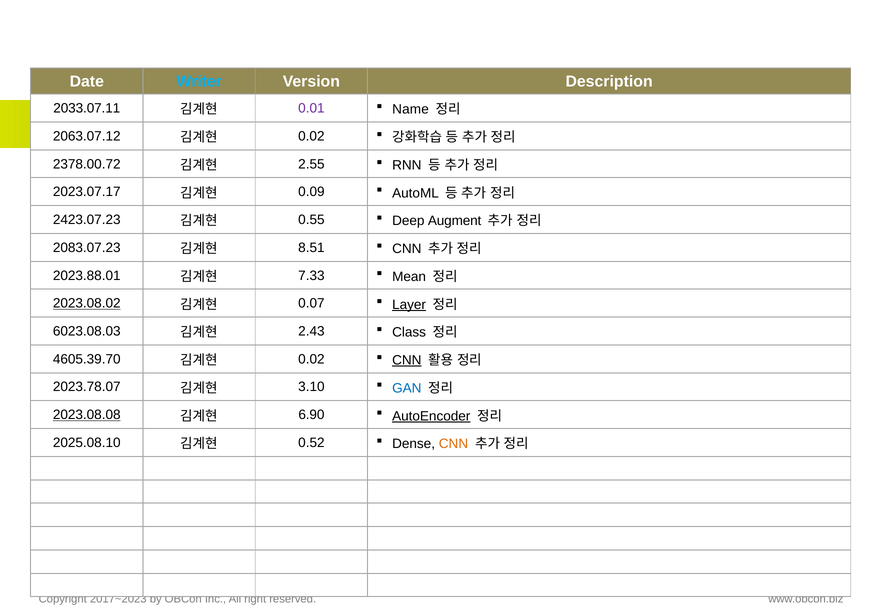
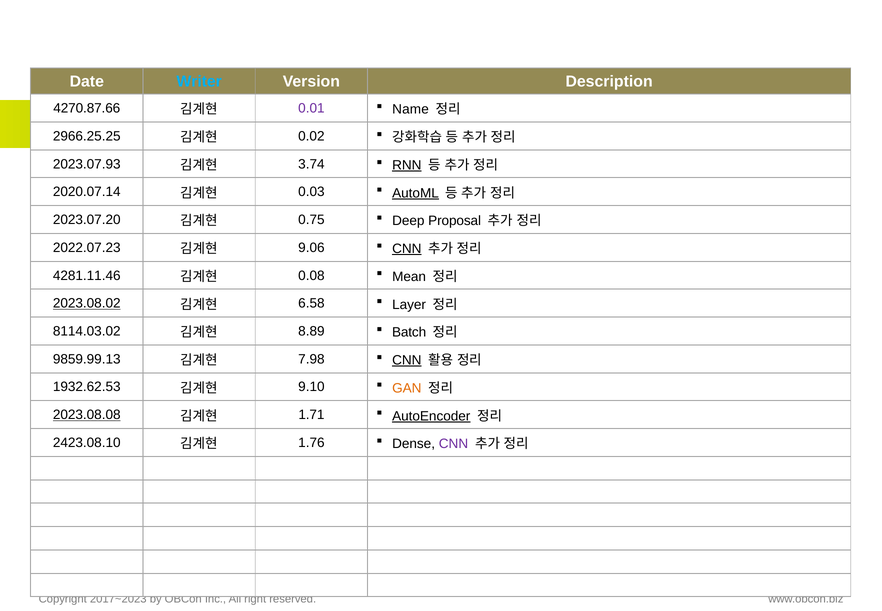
2033.07.11: 2033.07.11 -> 4270.87.66 (87, 108)
2063.07.12: 2063.07.12 -> 2966.25.25 (87, 136)
2378.00.72: 2378.00.72 -> 2023.07.93 (87, 164)
2.55: 2.55 -> 3.74 (311, 164)
RNN underline: none -> present (407, 165)
2023.07.17: 2023.07.17 -> 2020.07.14 (87, 192)
0.09: 0.09 -> 0.03 (311, 192)
AutoML underline: none -> present (416, 193)
2423.07.23: 2423.07.23 -> 2023.07.20 (87, 220)
0.55: 0.55 -> 0.75 (311, 220)
Augment: Augment -> Proposal (455, 221)
2083.07.23: 2083.07.23 -> 2022.07.23 (87, 247)
8.51: 8.51 -> 9.06 (311, 247)
CNN underline: none -> present (407, 249)
2023.88.01: 2023.88.01 -> 4281.11.46 (87, 275)
7.33: 7.33 -> 0.08 (311, 275)
0.07: 0.07 -> 6.58 (311, 303)
Layer underline: present -> none (409, 304)
6023.08.03: 6023.08.03 -> 8114.03.02 (87, 331)
2.43: 2.43 -> 8.89 (311, 331)
Class: Class -> Batch (409, 332)
4605.39.70: 4605.39.70 -> 9859.99.13 (87, 359)
0.02: 0.02 -> 7.98 (311, 359)
2023.78.07: 2023.78.07 -> 1932.62.53 (87, 387)
3.10: 3.10 -> 9.10 (311, 387)
GAN colour: blue -> orange (407, 388)
6.90: 6.90 -> 1.71 (311, 415)
2025.08.10: 2025.08.10 -> 2423.08.10 (87, 442)
0.52: 0.52 -> 1.76 (311, 442)
CNN colour: orange -> purple (453, 444)
